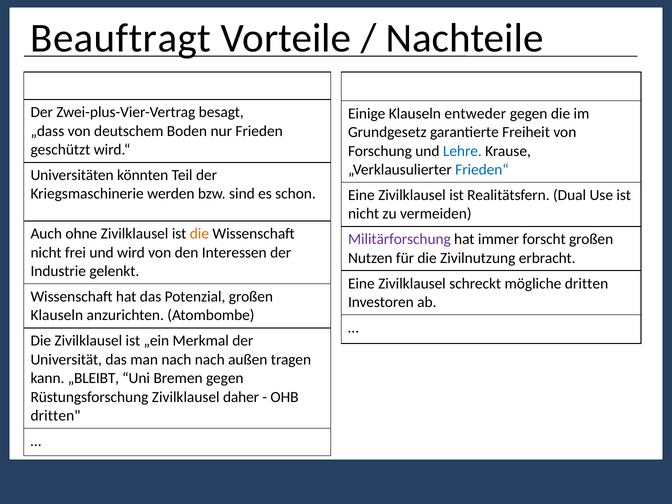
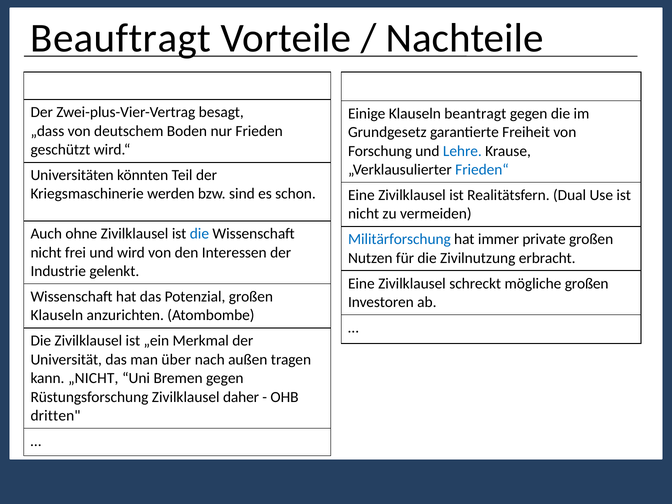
entweder: entweder -> beantragt (475, 114)
die colour: orange -> blue (199, 234)
Militärforschung colour: purple -> blue (399, 239)
forscht: forscht -> private (544, 239)
mögliche dritten: dritten -> großen (587, 283)
man nach: nach -> über (176, 360)
„BLEIBT: „BLEIBT -> „NICHT (93, 378)
